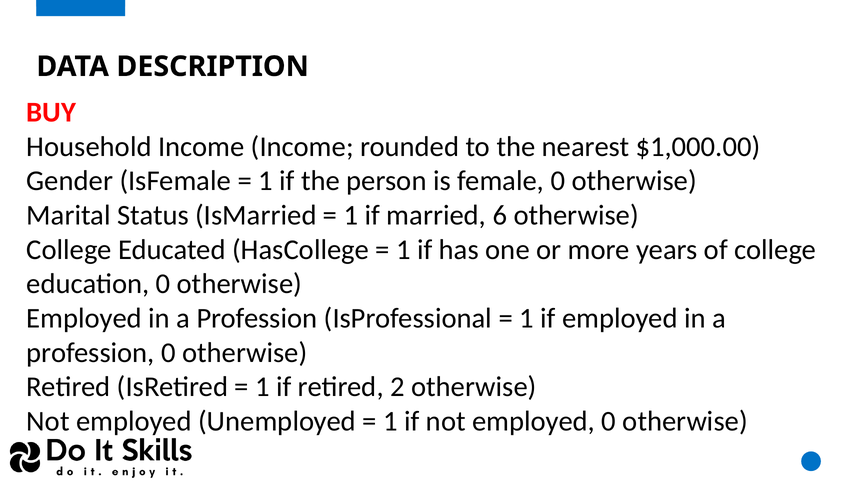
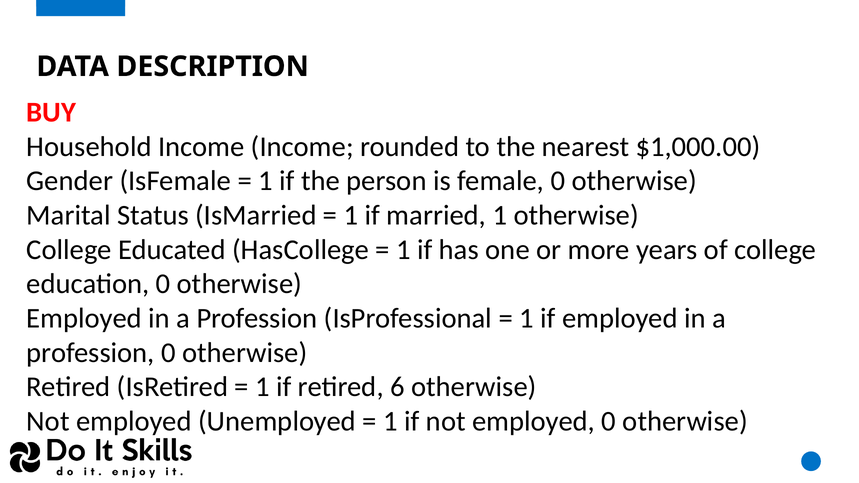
married 6: 6 -> 1 (500, 215)
2: 2 -> 6 (397, 387)
